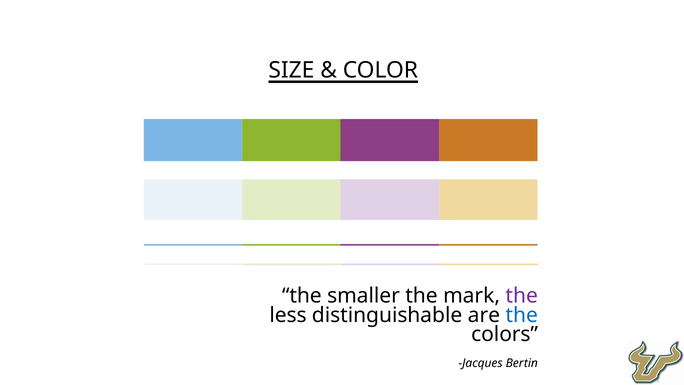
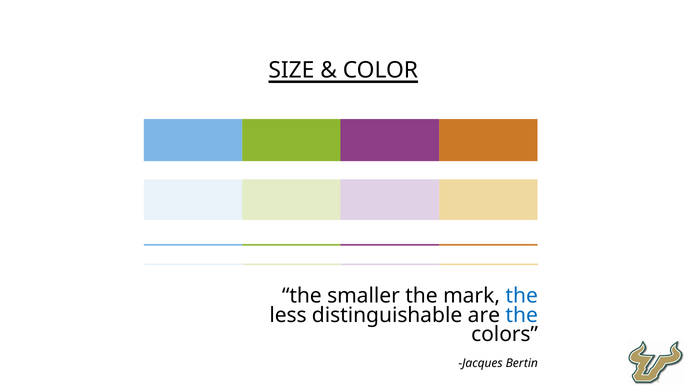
the colour: purple -> blue (522, 295)
